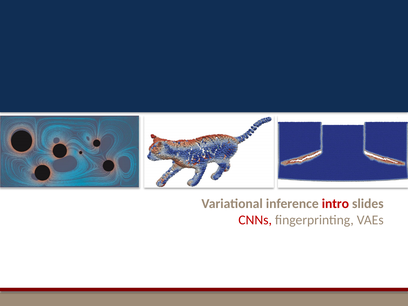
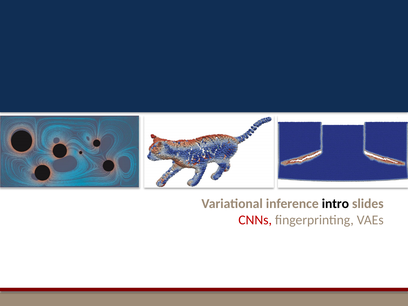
intro colour: red -> black (335, 204)
